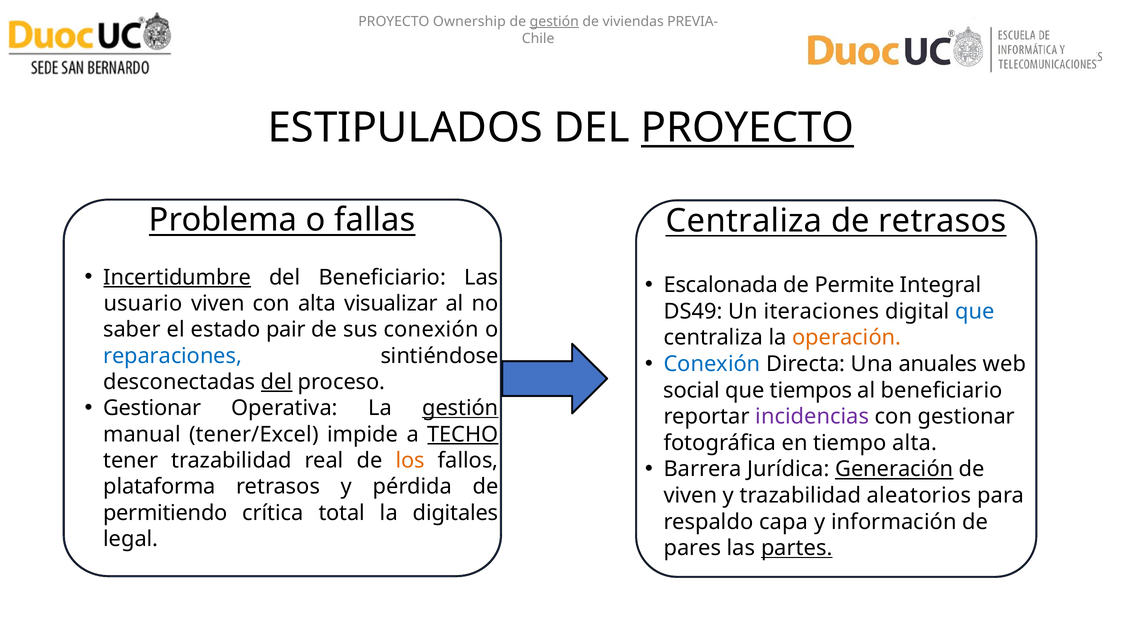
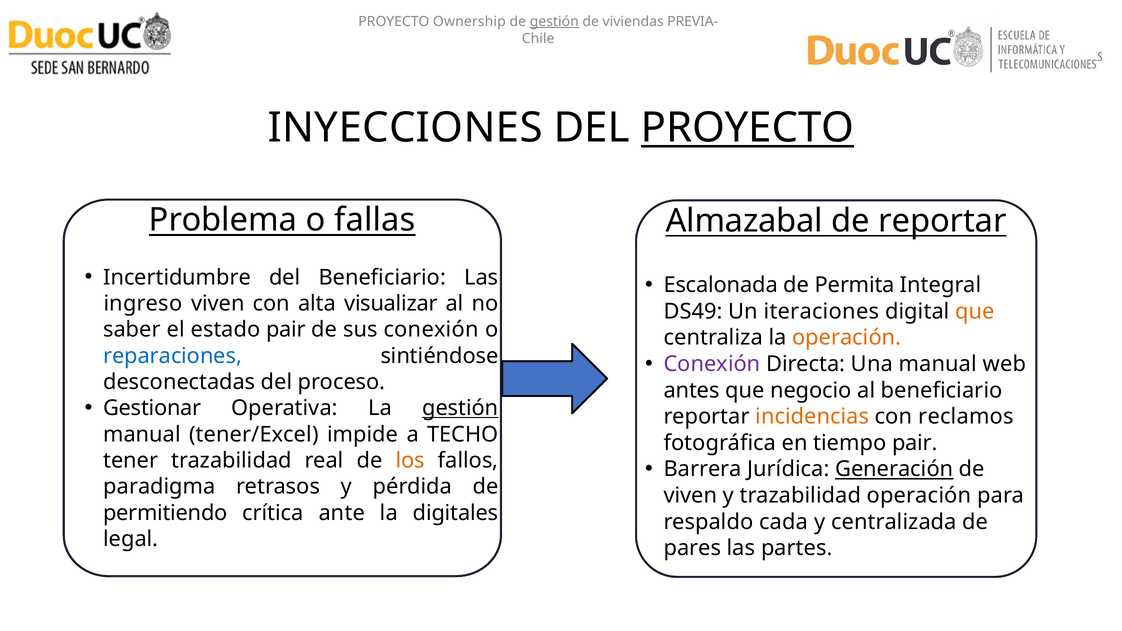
ESTIPULADOS: ESTIPULADOS -> INYECCIONES (405, 128)
Centraliza: Centraliza -> Almazabal (744, 221)
de retrasos: retrasos -> reportar (942, 221)
Incertidumbre underline: present -> none (177, 277)
Permite: Permite -> Permita (855, 285)
usuario: usuario -> ingreso (143, 304)
que colour: blue -> orange (975, 311)
Conexión colour: blue -> purple (712, 364)
Una anuales: anuales -> manual (938, 364)
del underline: present -> none (277, 382)
social: social -> antes (692, 390)
tiempos: tiempos -> negocio (811, 390)
incidencias colour: purple -> orange (812, 417)
con gestionar: gestionar -> reclamos (966, 417)
TECHO underline: present -> none (463, 434)
tiempo alta: alta -> pair (915, 443)
plataforma: plataforma -> paradigma (159, 487)
trazabilidad aleatorios: aleatorios -> operación (919, 496)
total: total -> ante (342, 513)
capa: capa -> cada (784, 522)
información: información -> centralizada (894, 522)
partes underline: present -> none (797, 548)
